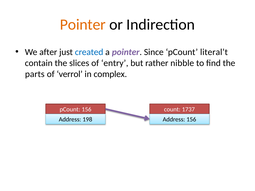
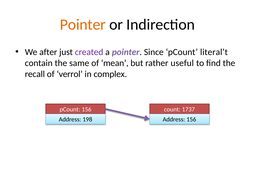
created colour: blue -> purple (89, 52)
slices: slices -> same (79, 63)
entry: entry -> mean (115, 63)
nibble: nibble -> useful (182, 63)
parts: parts -> recall (35, 74)
